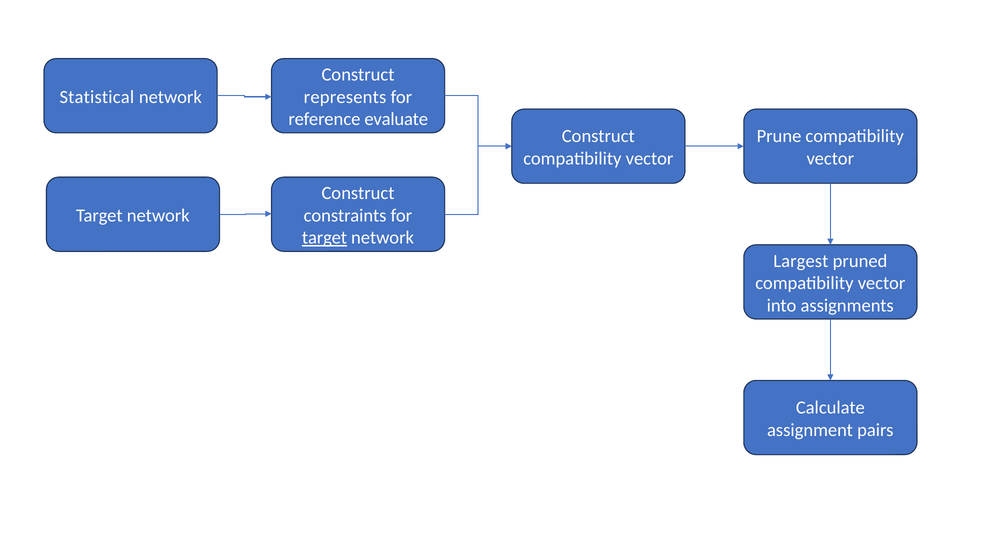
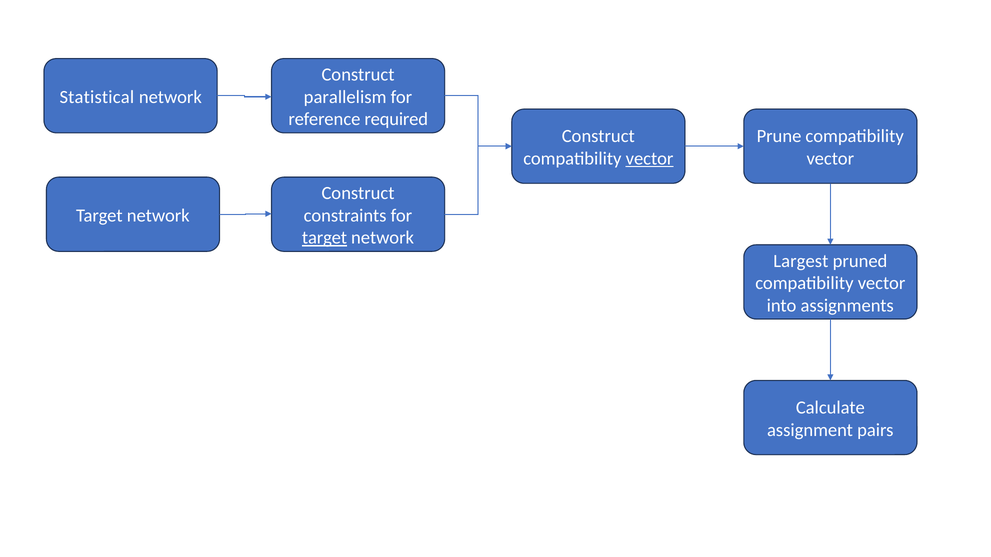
represents: represents -> parallelism (345, 97)
evaluate: evaluate -> required (396, 119)
vector underline: none -> present (650, 159)
